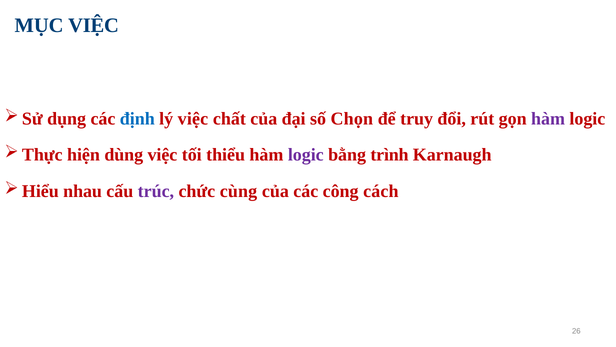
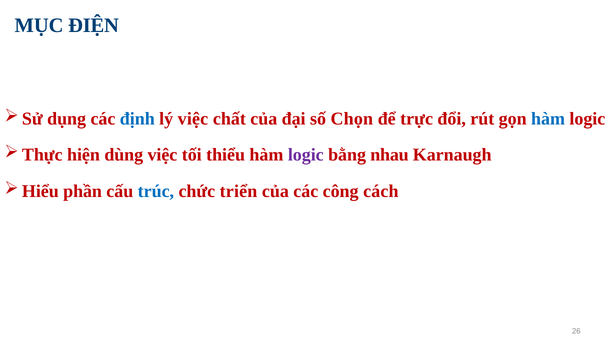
MỤC VIỆC: VIỆC -> ĐIỆN (93, 26)
truy: truy -> trực (417, 118)
hàm colour: purple -> blue (548, 118)
trình: trình -> nhau (390, 155)
nhau: nhau -> phần (83, 191)
trúc colour: purple -> blue (156, 191)
cùng: cùng -> triển (238, 191)
